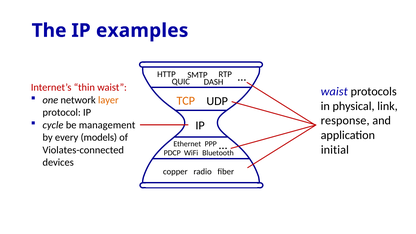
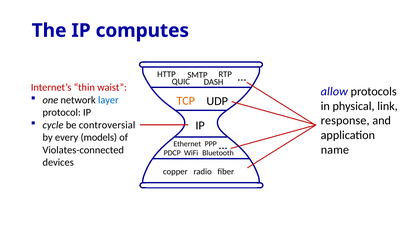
examples: examples -> computes (142, 31)
waist: waist -> allow (334, 91)
layer colour: orange -> blue (108, 100)
management: management -> controversial (107, 125)
initial: initial -> name (335, 150)
